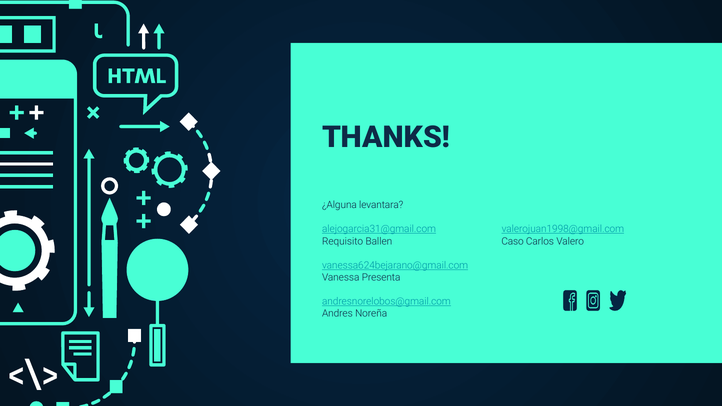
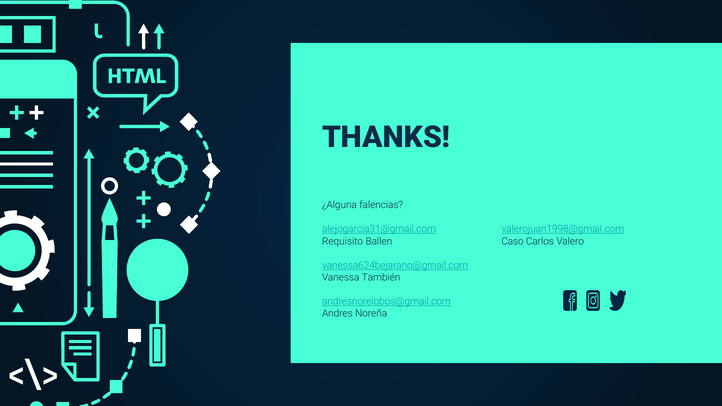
levantara: levantara -> falencias (381, 205)
Presenta: Presenta -> También (381, 277)
